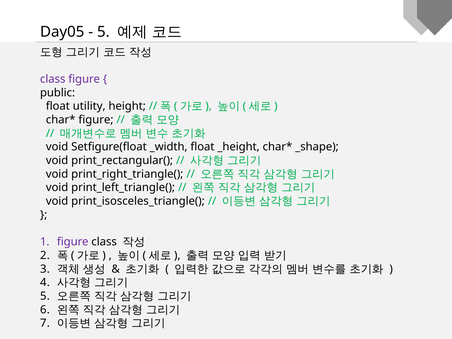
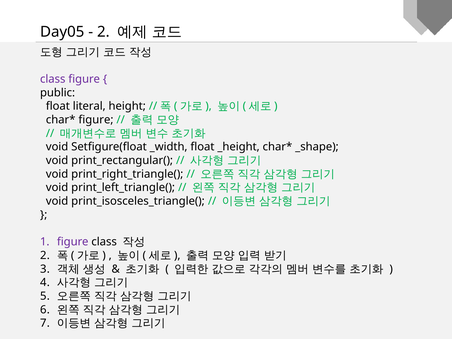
5: 5 -> 2 (103, 32)
utility: utility -> literal (89, 106)
